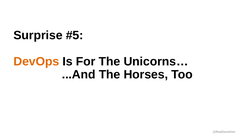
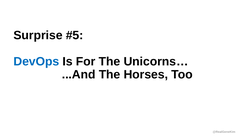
DevOps colour: orange -> blue (36, 62)
